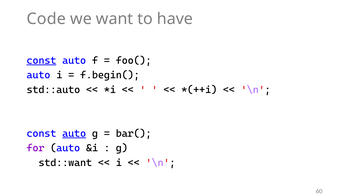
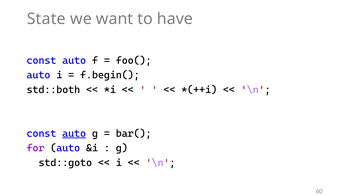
Code: Code -> State (46, 19)
const underline: present -> none (41, 61)
std::auto: std::auto -> std::both (53, 90)
std::want: std::want -> std::goto (65, 163)
